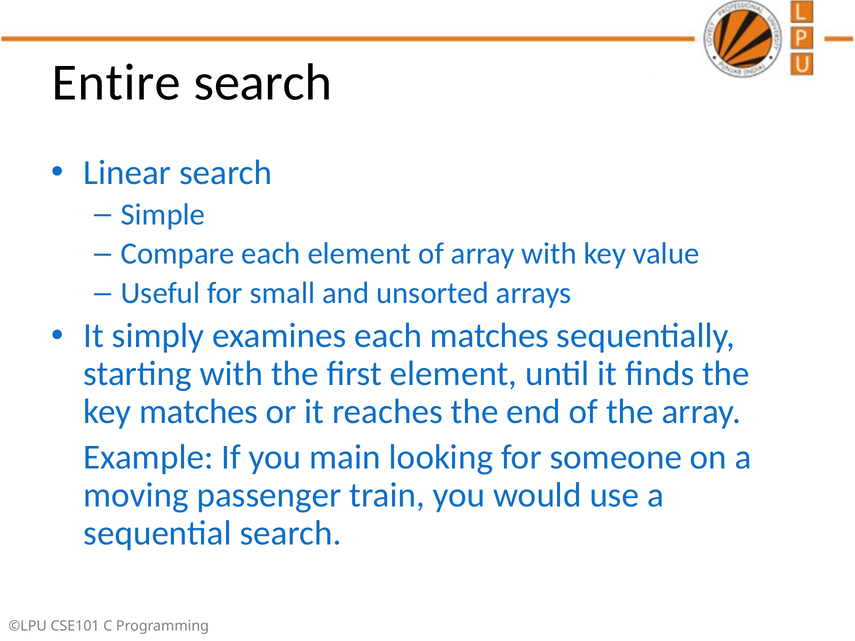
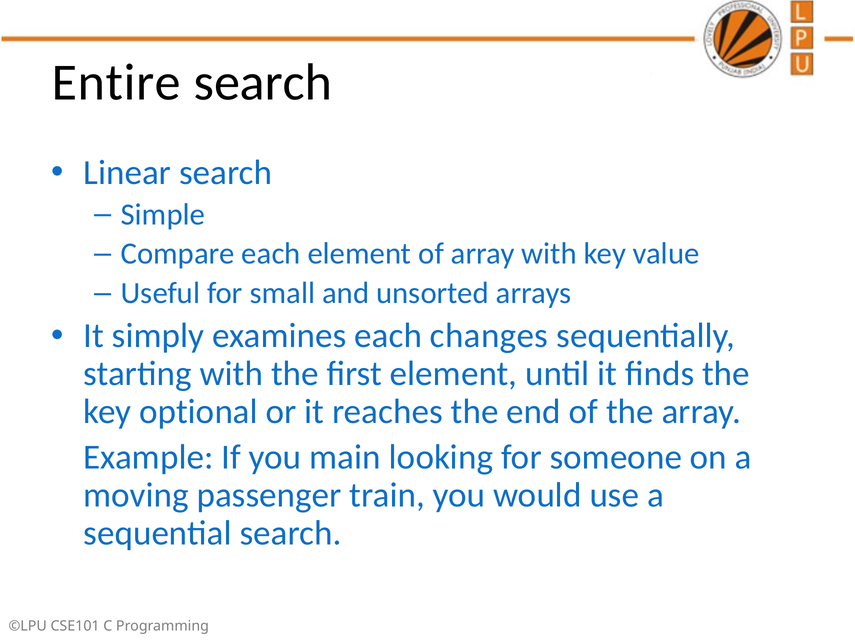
each matches: matches -> changes (489, 336)
key matches: matches -> optional (199, 412)
